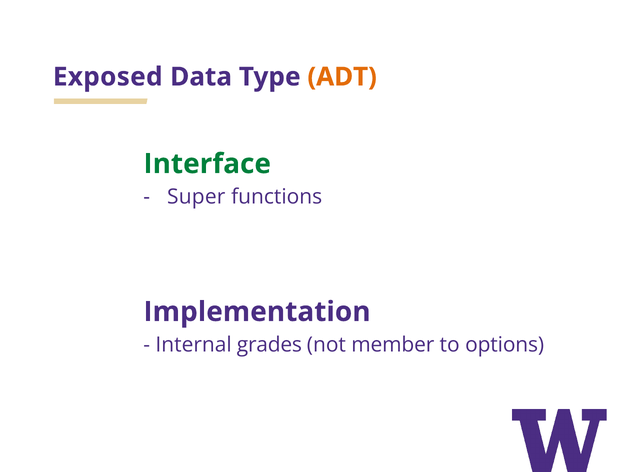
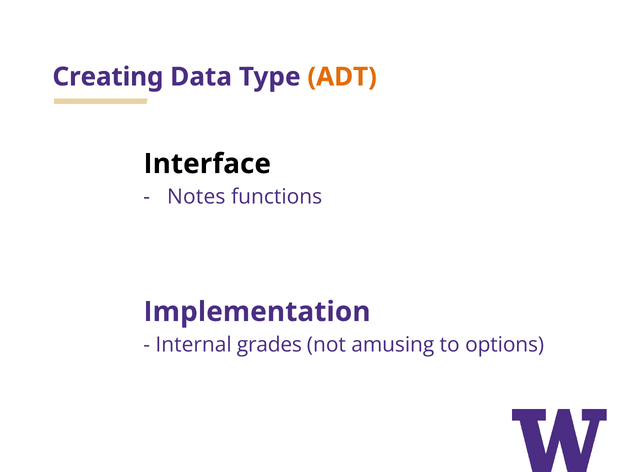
Exposed: Exposed -> Creating (108, 77)
Interface colour: green -> black (207, 164)
Super: Super -> Notes (196, 197)
member: member -> amusing (393, 345)
